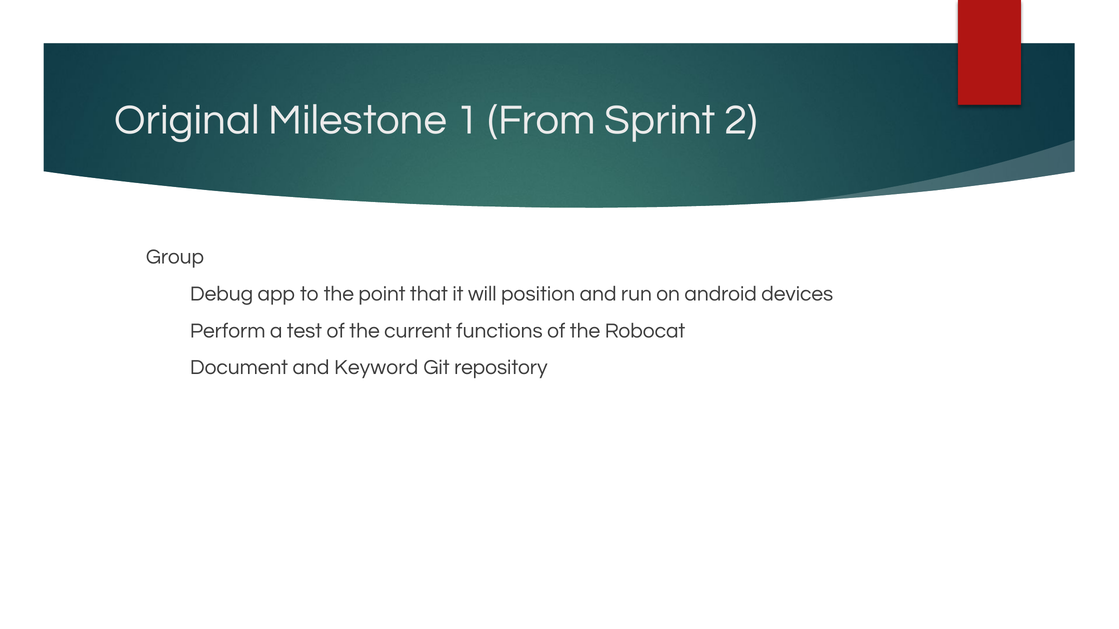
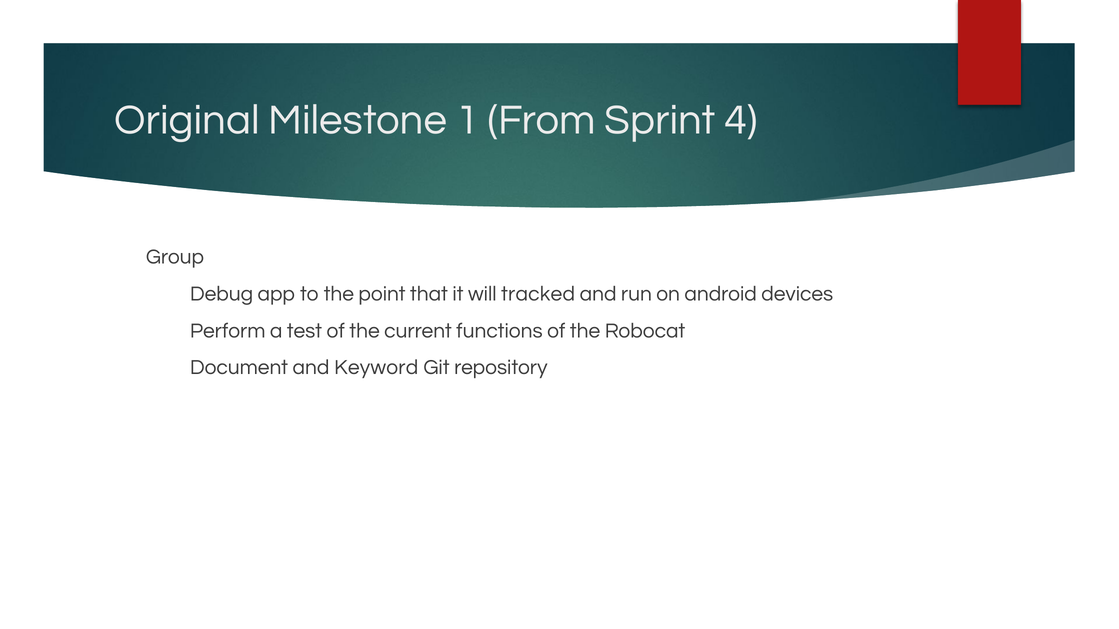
2: 2 -> 4 (741, 120)
position: position -> tracked (538, 294)
